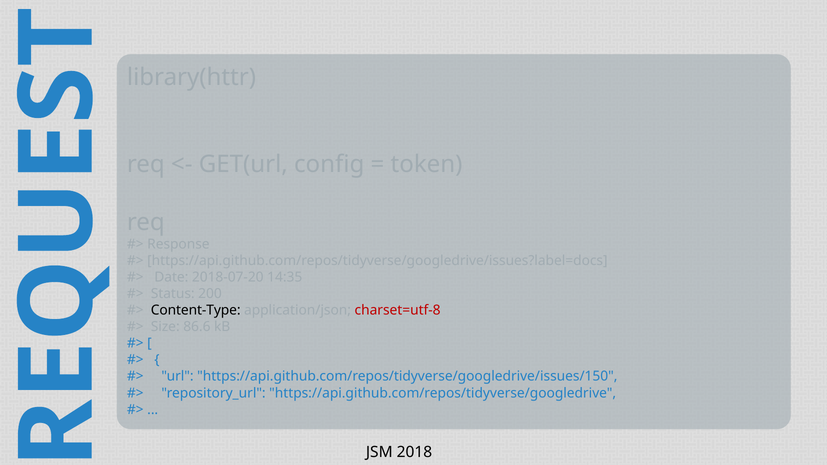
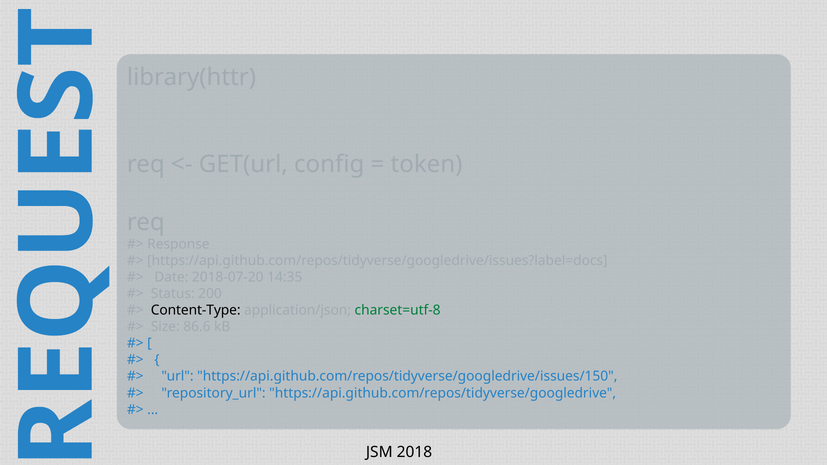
charset=utf-8 colour: red -> green (398, 310)
